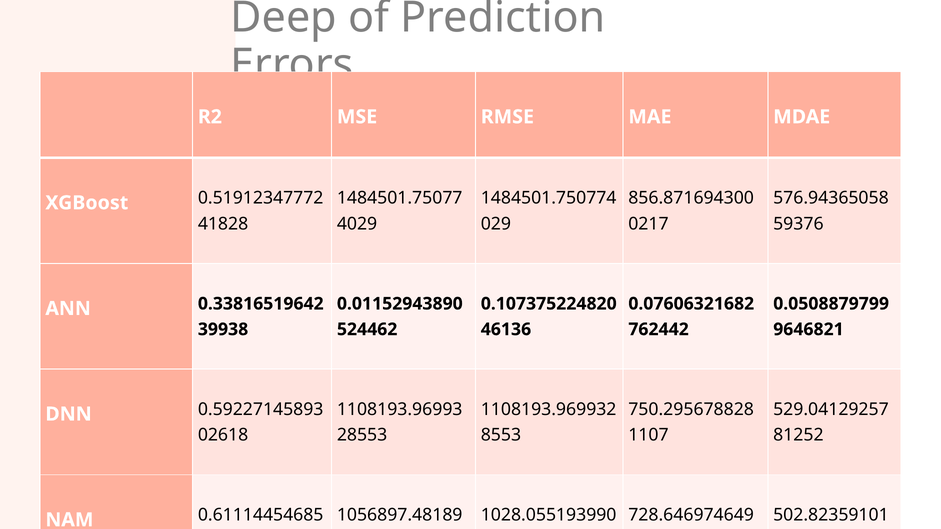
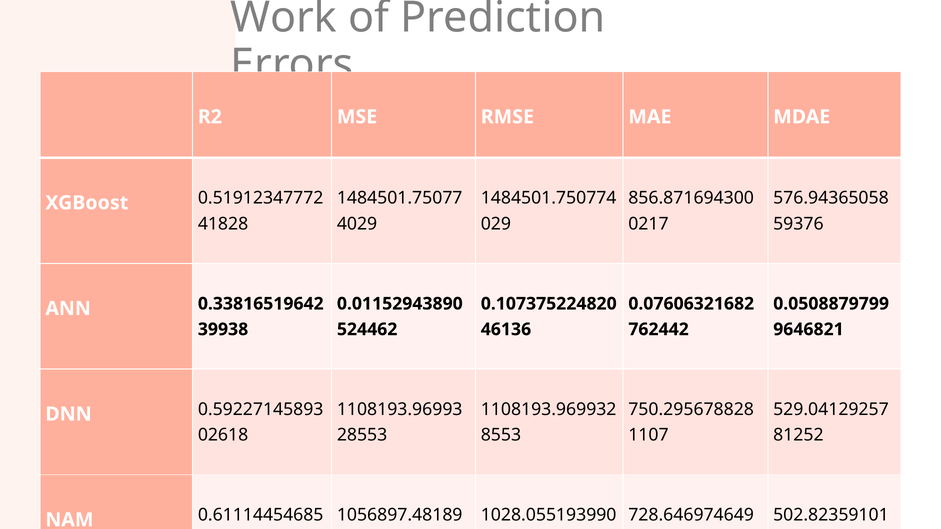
Deep: Deep -> Work (284, 18)
